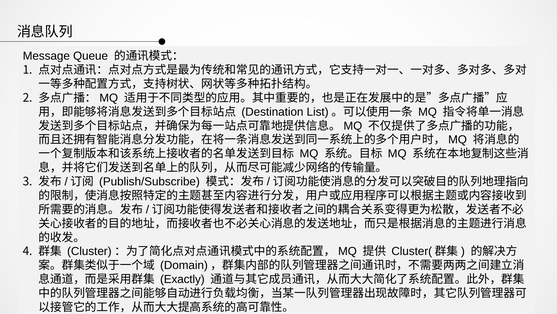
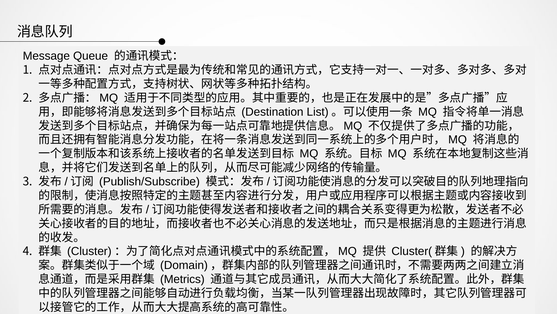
Exactly: Exactly -> Metrics (182, 279)
